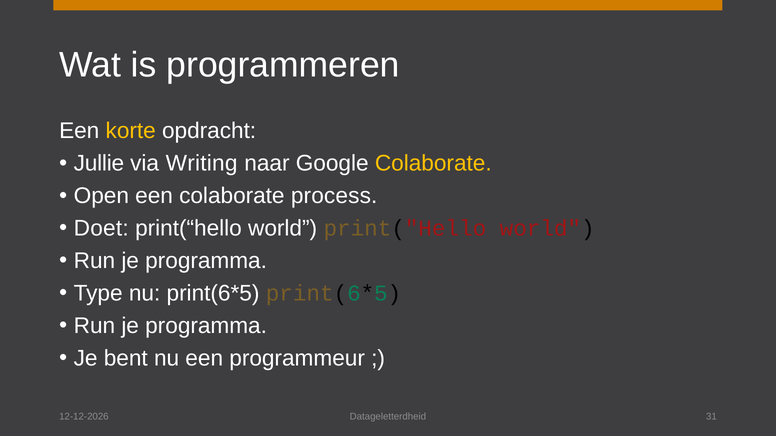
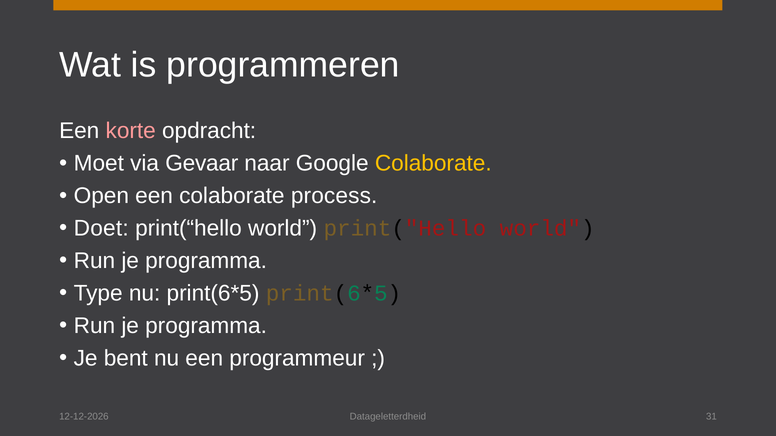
korte colour: yellow -> pink (131, 131)
Jullie: Jullie -> Moet (99, 164)
Writing: Writing -> Gevaar (202, 164)
